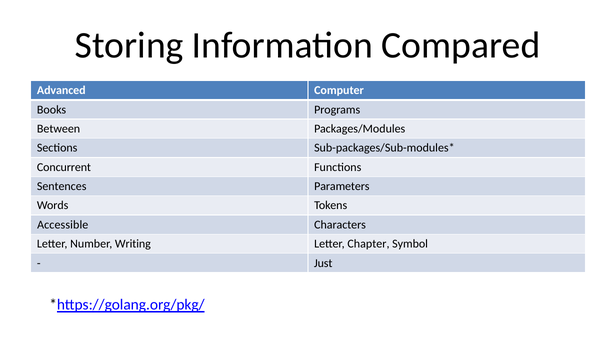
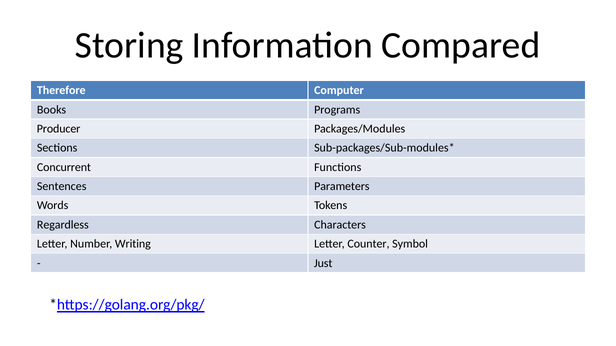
Advanced: Advanced -> Therefore (61, 91)
Between: Between -> Producer (59, 129)
Accessible: Accessible -> Regardless (63, 225)
Chapter: Chapter -> Counter (368, 244)
